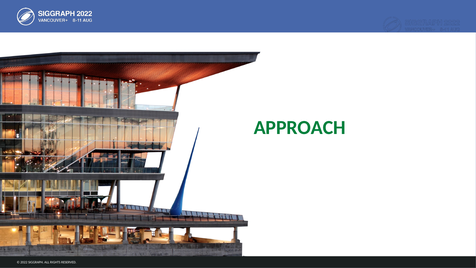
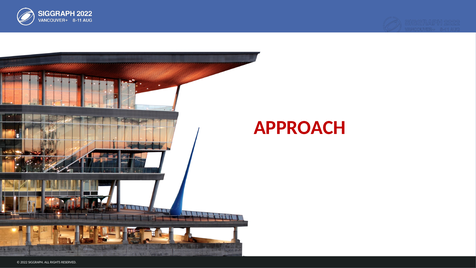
APPROACH colour: green -> red (300, 128)
